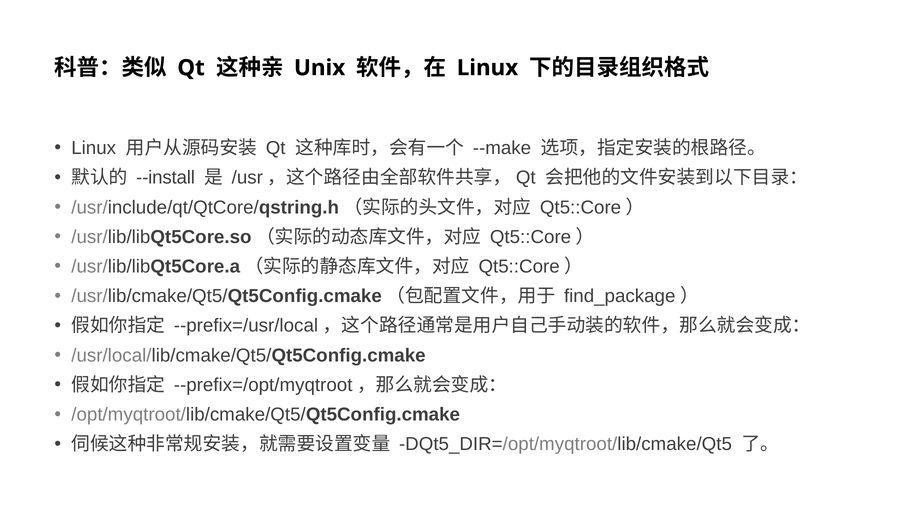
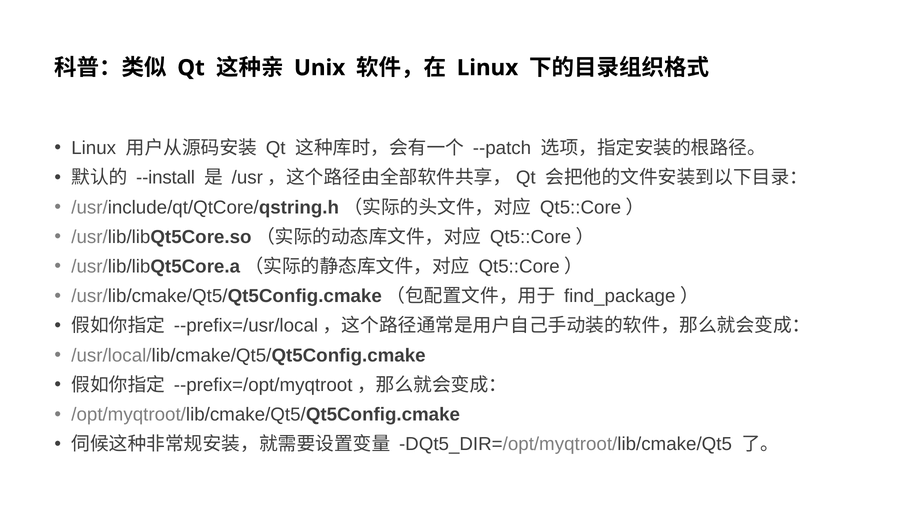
--make: --make -> --patch (502, 148)
